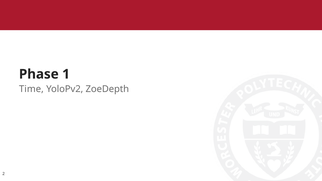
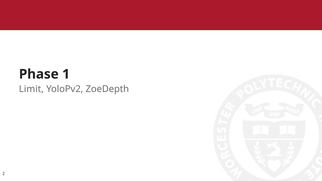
Time: Time -> Limit (31, 89)
